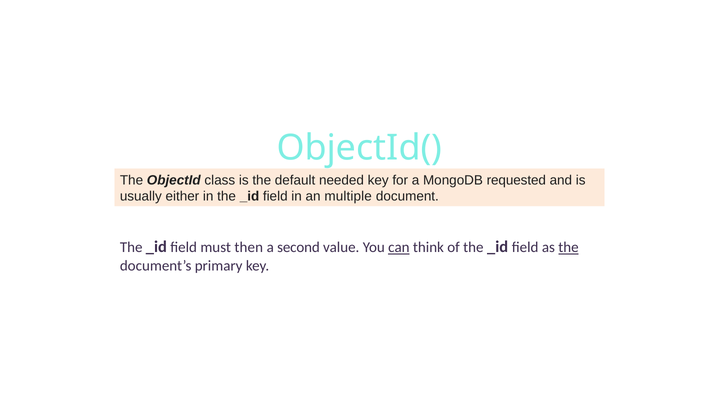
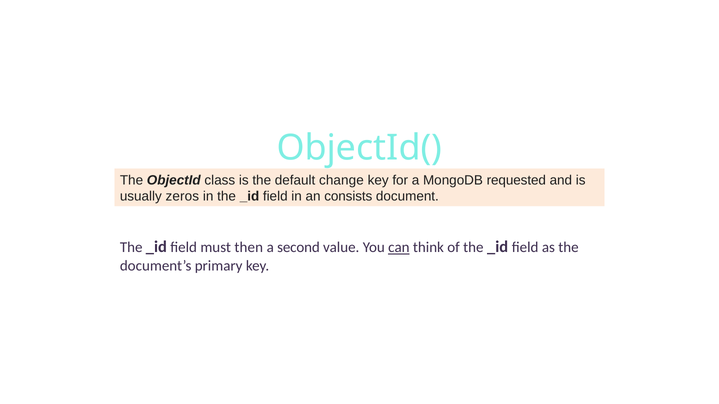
needed: needed -> change (341, 180)
either: either -> zeros (182, 197)
multiple: multiple -> consists (348, 197)
the underline: present -> none (568, 248)
